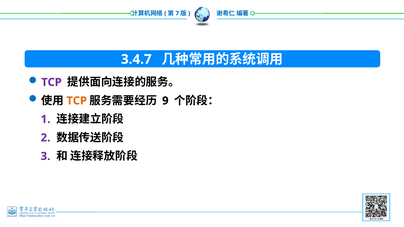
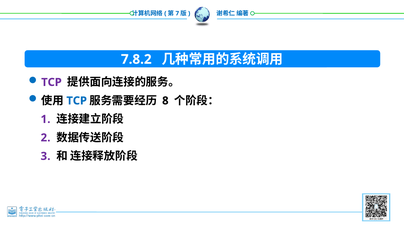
3.4.7: 3.4.7 -> 7.8.2 (136, 59)
TCP colour: orange -> blue (77, 101)
9: 9 -> 8 (165, 101)
